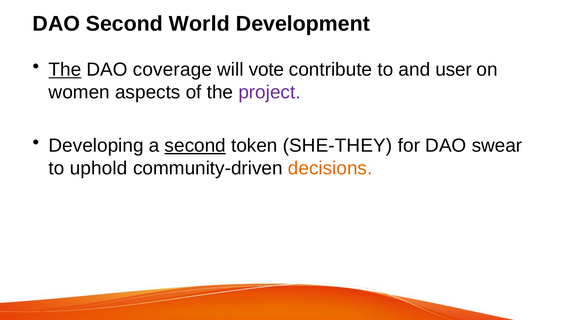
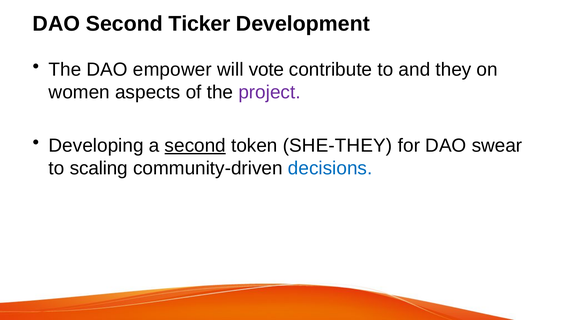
World: World -> Ticker (200, 24)
The underline: present -> none (65, 70)
coverage: coverage -> empower (172, 70)
user: user -> they (453, 70)
uphold: uphold -> scaling (99, 168)
decisions colour: orange -> blue (330, 168)
